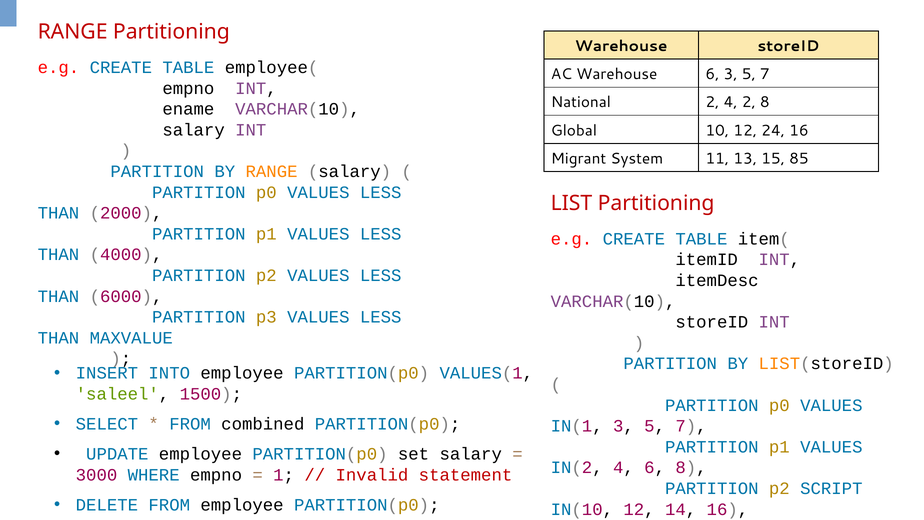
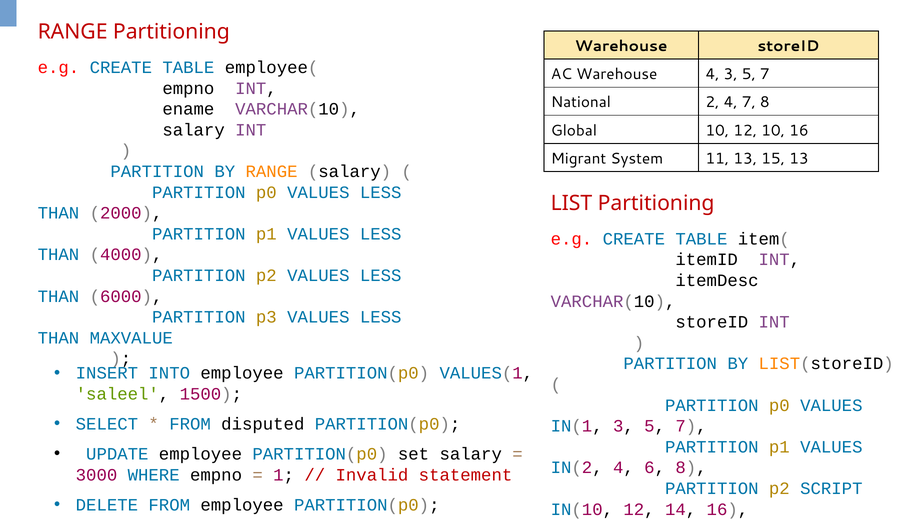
Warehouse 6: 6 -> 4 (712, 74)
4 2: 2 -> 7 (749, 102)
12 24: 24 -> 10 (773, 130)
15 85: 85 -> 13 (799, 158)
combined: combined -> disputed (263, 424)
